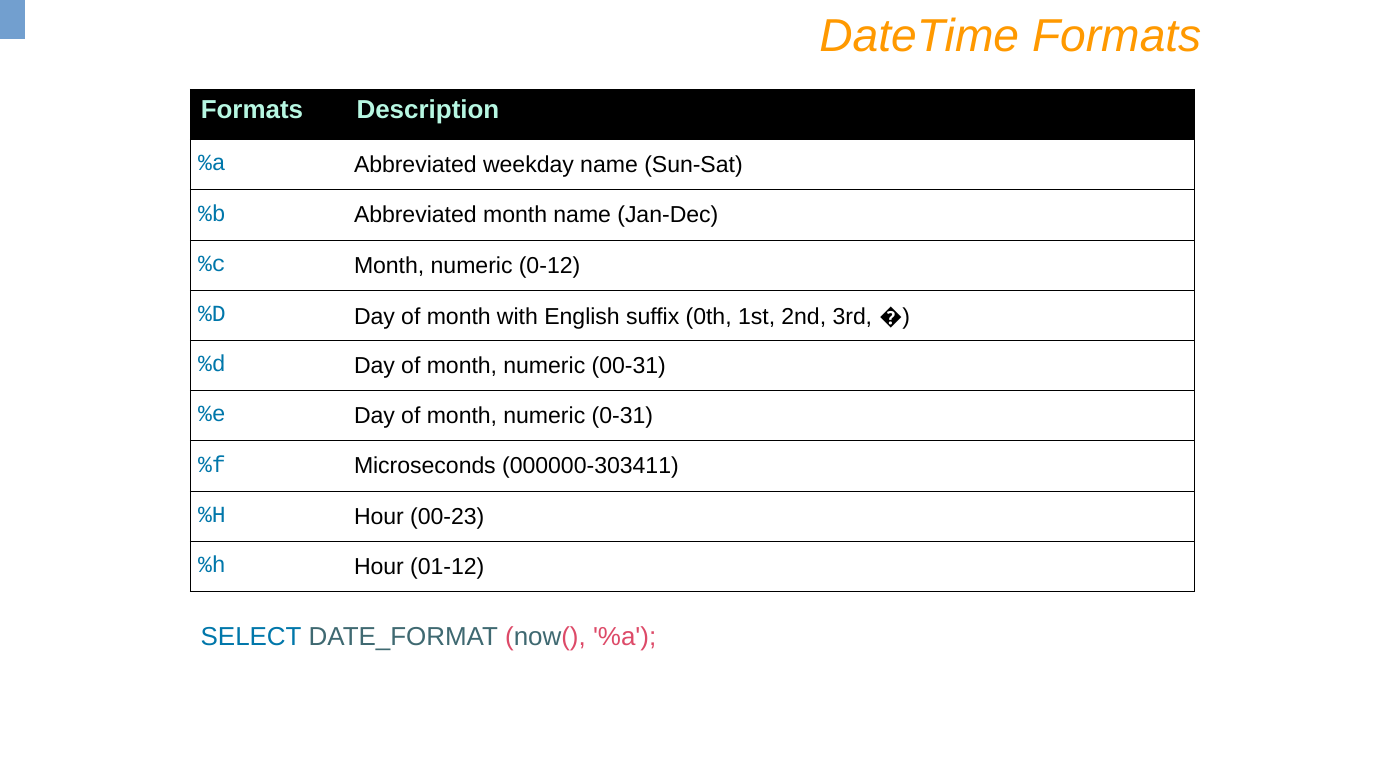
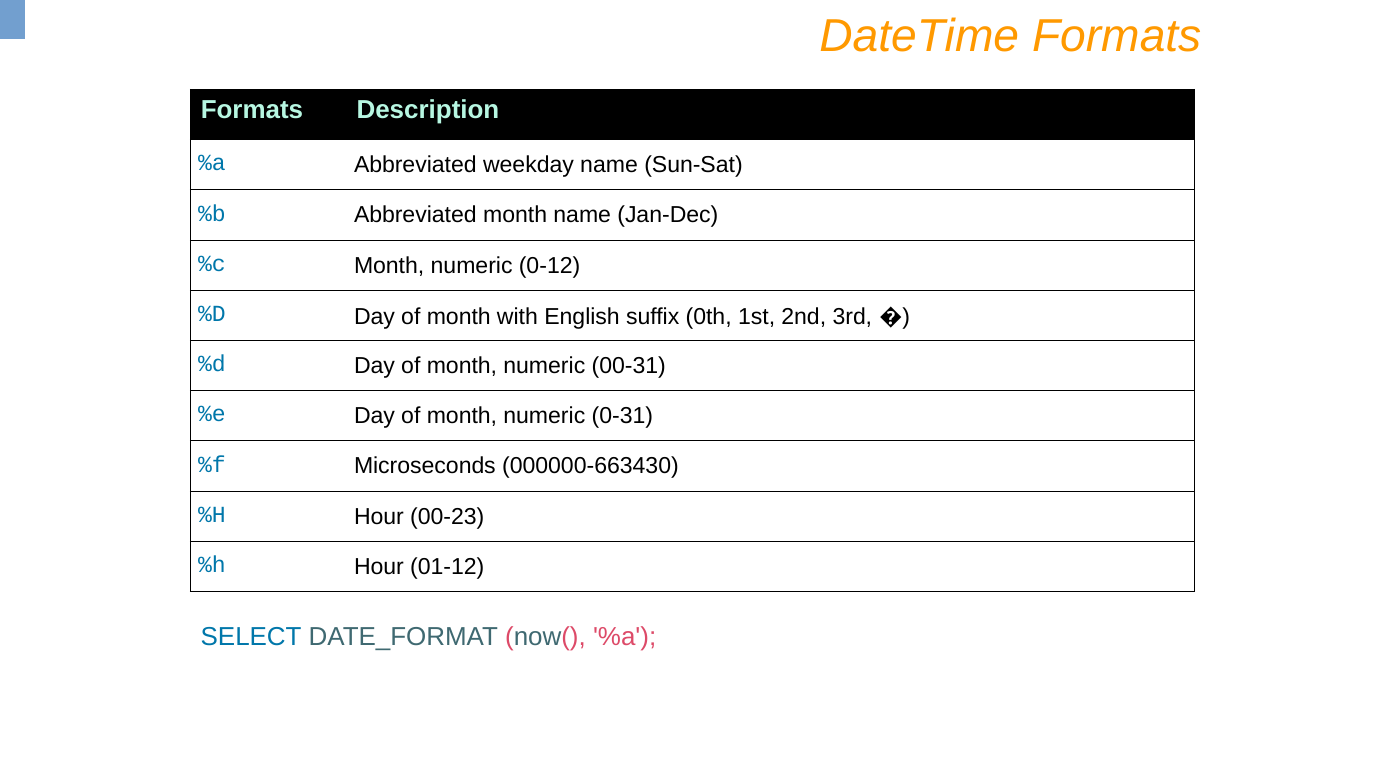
000000-303411: 000000-303411 -> 000000-663430 (590, 466)
